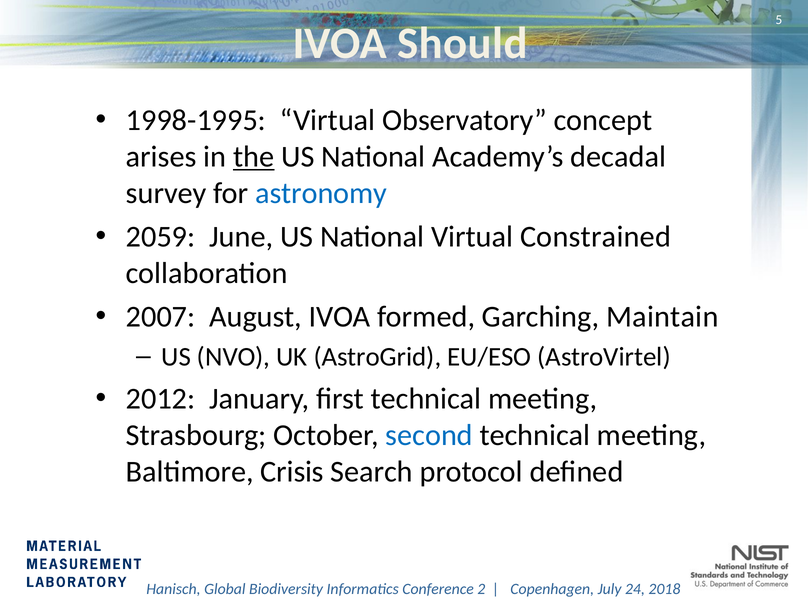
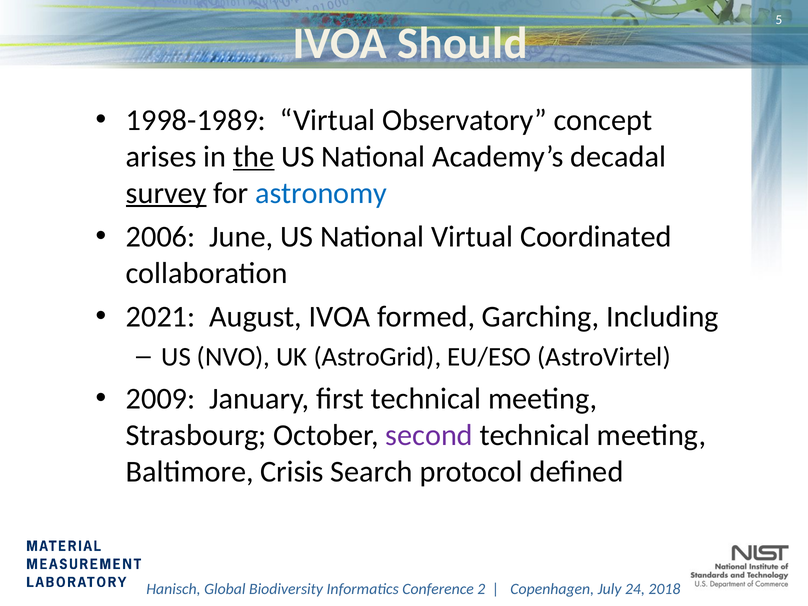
1998-1995: 1998-1995 -> 1998-1989 (196, 120)
survey underline: none -> present (166, 193)
2059: 2059 -> 2006 (161, 237)
Constrained: Constrained -> Coordinated (596, 237)
2007: 2007 -> 2021 (161, 317)
Maintain: Maintain -> Including (662, 317)
2012: 2012 -> 2009 (161, 399)
second colour: blue -> purple (429, 435)
